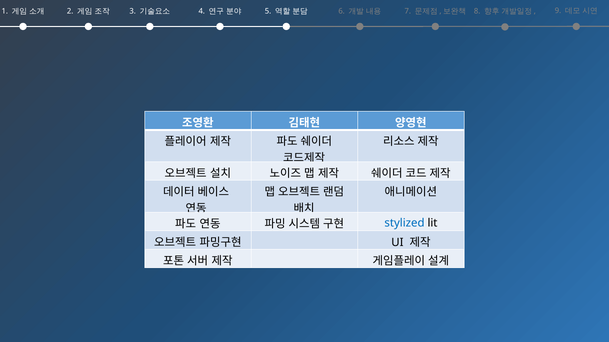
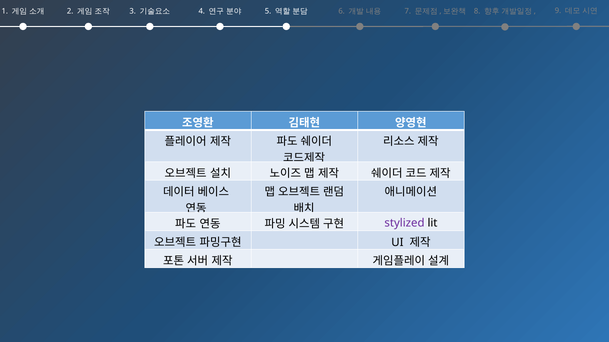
stylized colour: blue -> purple (405, 223)
